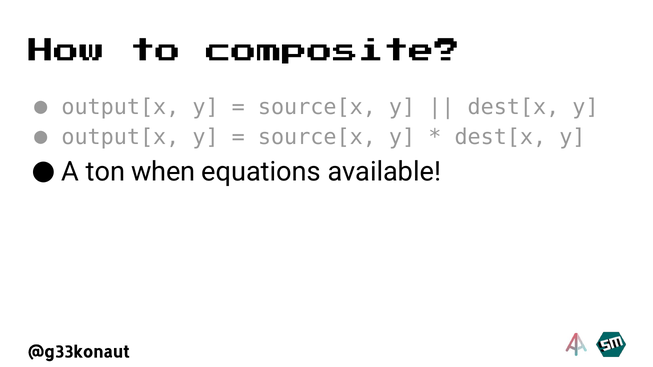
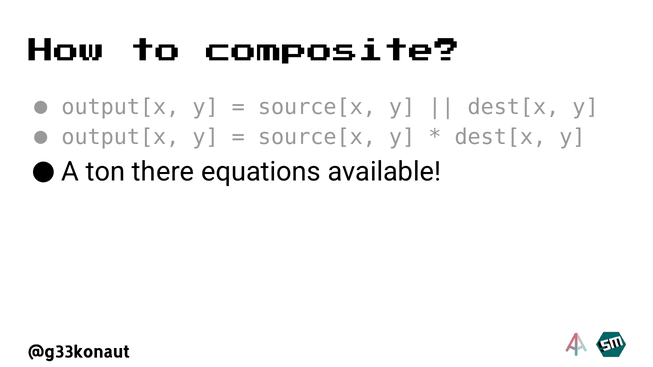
when: when -> there (163, 172)
